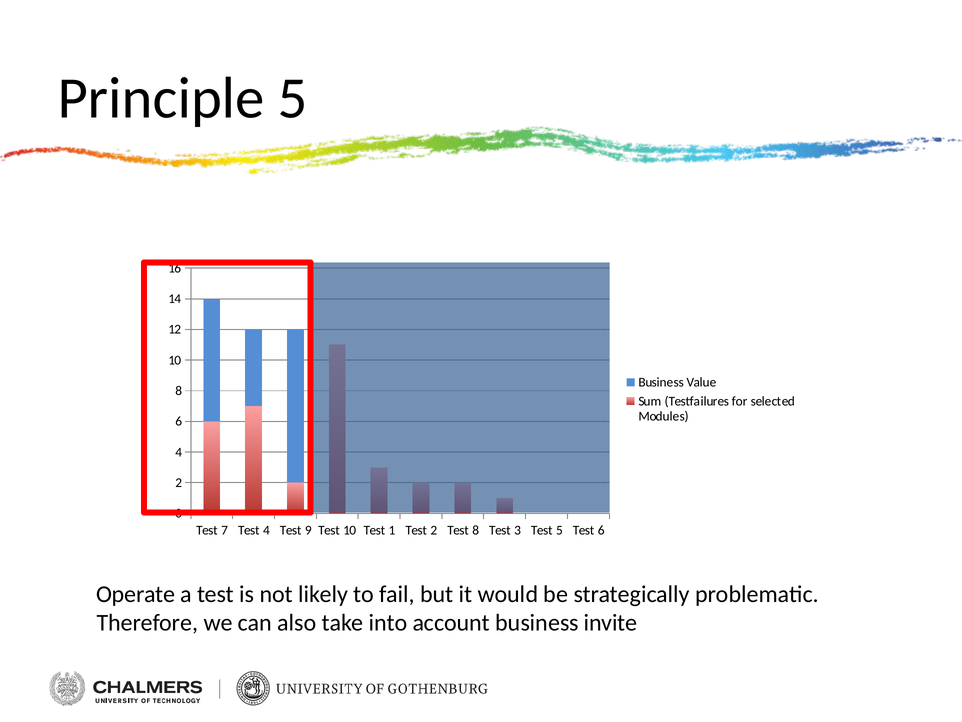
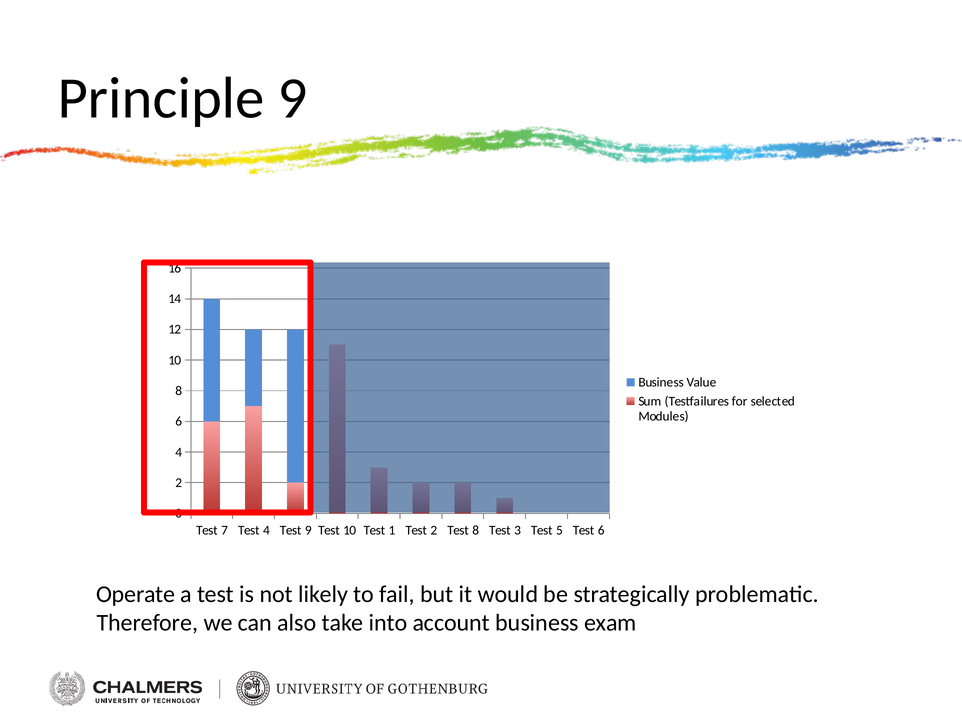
Principle 5: 5 -> 9 (293, 98)
invite: invite -> exam (610, 623)
